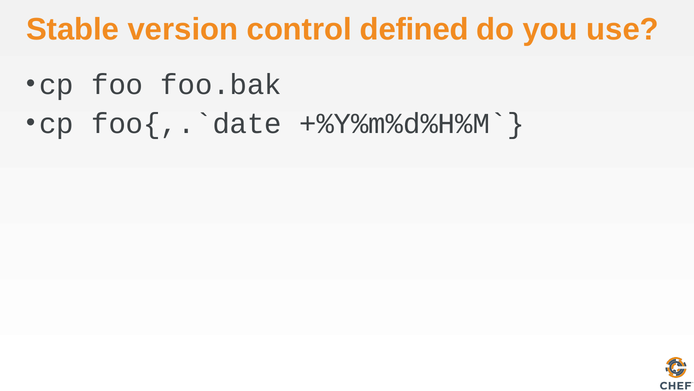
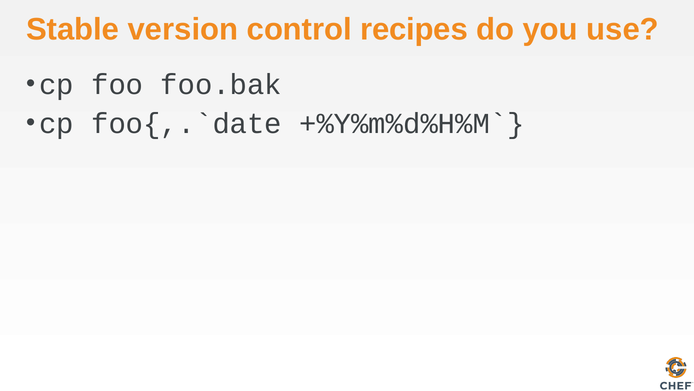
defined: defined -> recipes (414, 30)
